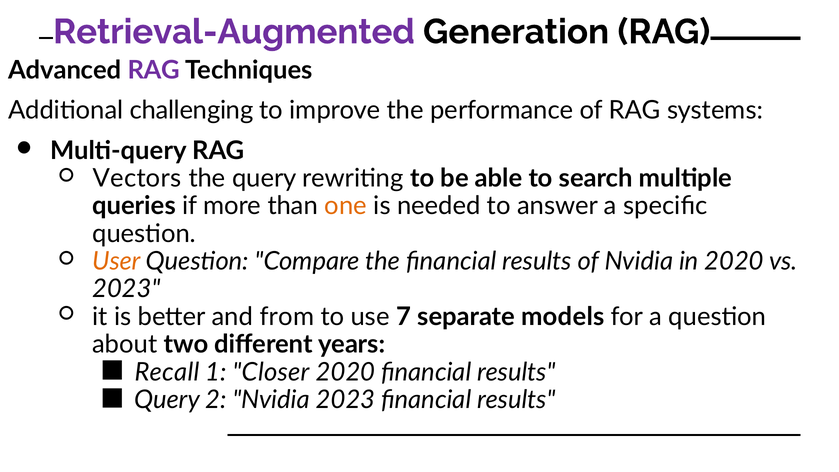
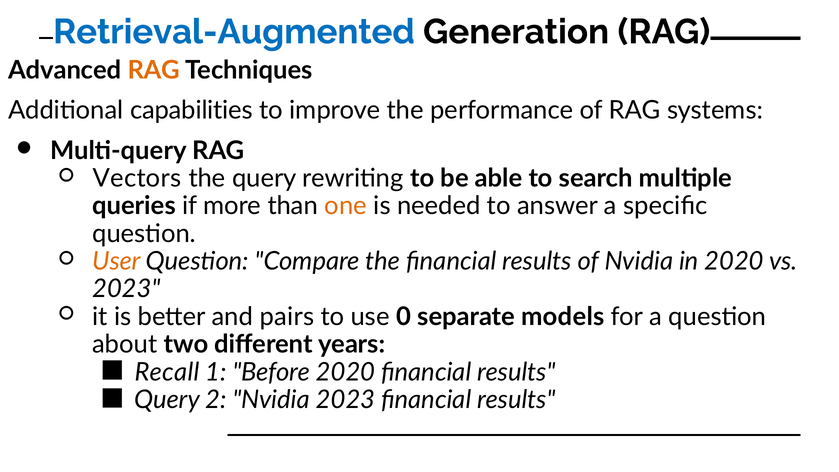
Retrieval-Augmented colour: purple -> blue (234, 32)
RAG colour: purple -> orange (154, 70)
challenging: challenging -> capabilities (191, 110)
from: from -> pairs (287, 317)
7: 7 -> 0 (404, 317)
Closer: Closer -> Before (271, 372)
